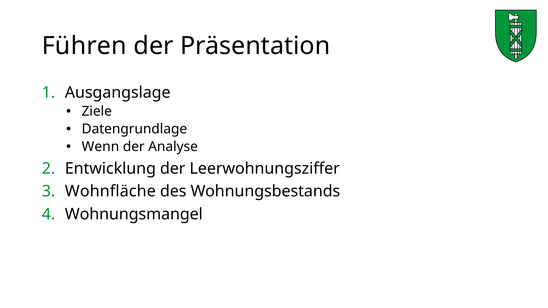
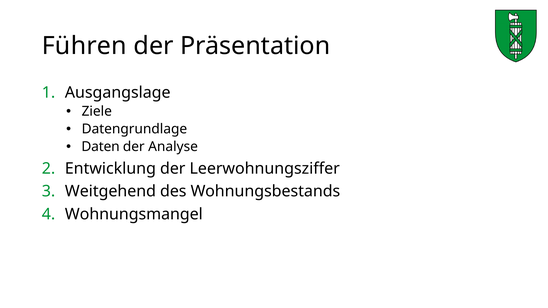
Wenn: Wenn -> Daten (101, 147)
Wohnfläche: Wohnfläche -> Weitgehend (110, 192)
